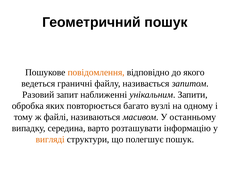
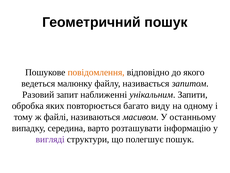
граничні: граничні -> малюнку (75, 83)
вузлі: вузлі -> виду (160, 106)
вигляді colour: orange -> purple (50, 139)
